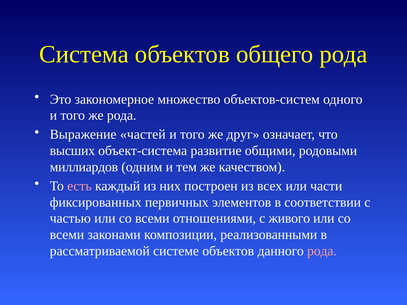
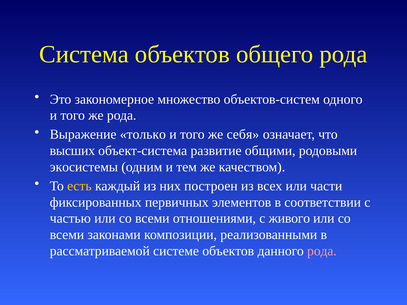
частей: частей -> только (143, 135)
друг: друг -> себя (243, 135)
миллиардов: миллиардов -> экосистемы (84, 167)
есть colour: pink -> yellow (79, 186)
